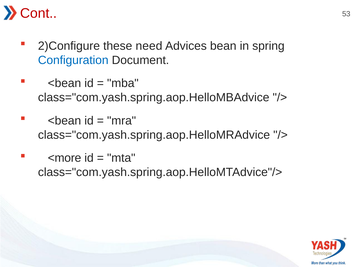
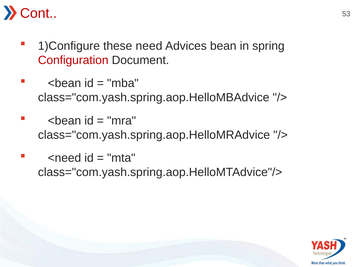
2)Configure: 2)Configure -> 1)Configure (69, 46)
Configuration colour: blue -> red (73, 60)
<more: <more -> <need (64, 158)
